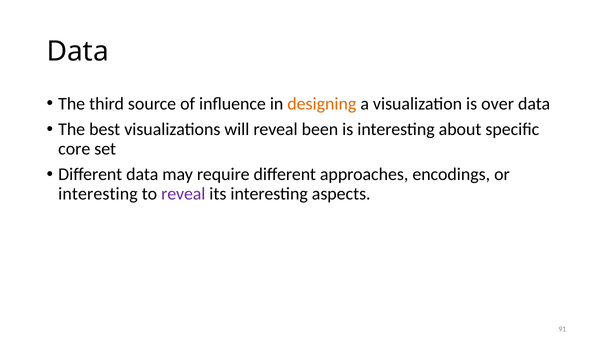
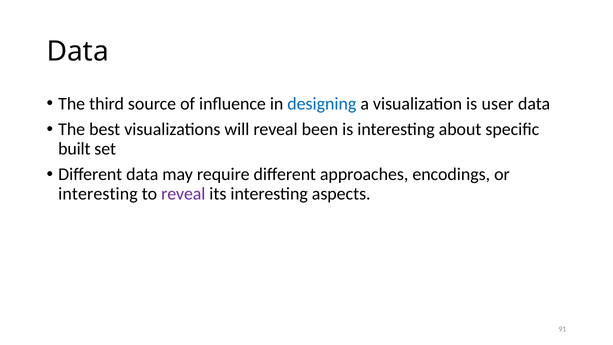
designing colour: orange -> blue (322, 104)
over: over -> user (498, 104)
core: core -> built (74, 149)
